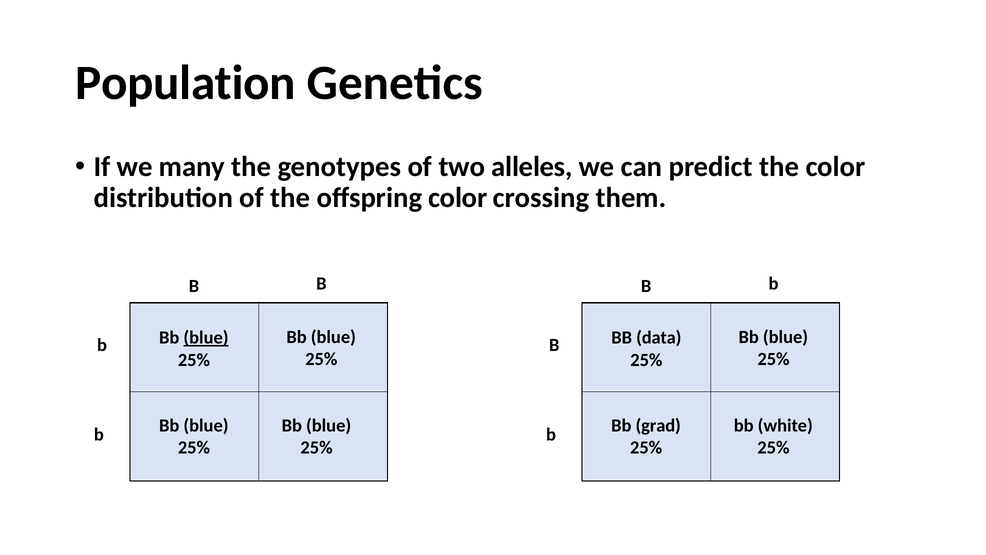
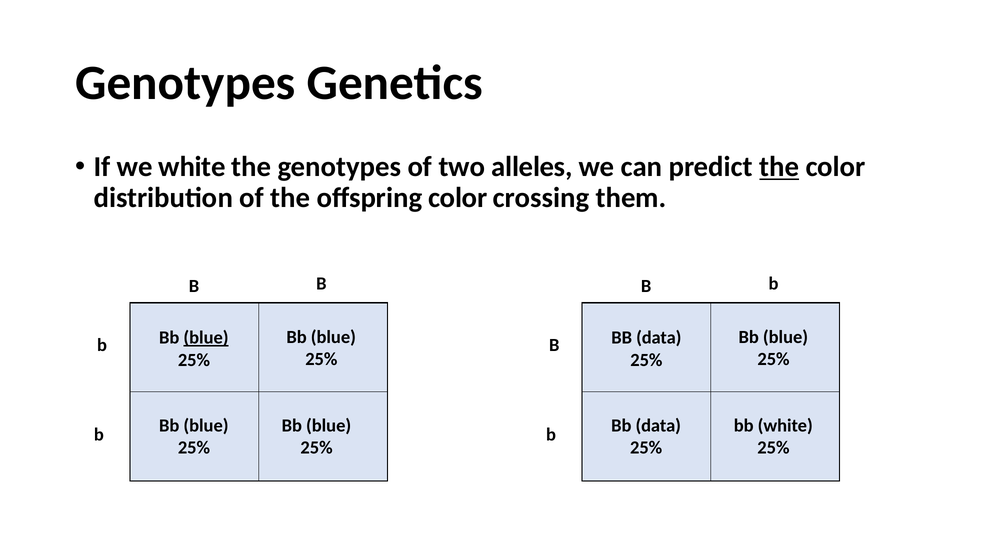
Population: Population -> Genotypes (185, 83)
we many: many -> white (192, 167)
the underline: none -> present (779, 167)
grad: grad -> data (658, 425)
